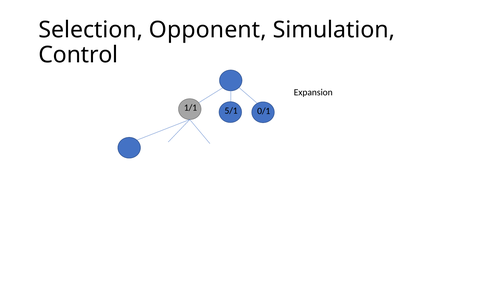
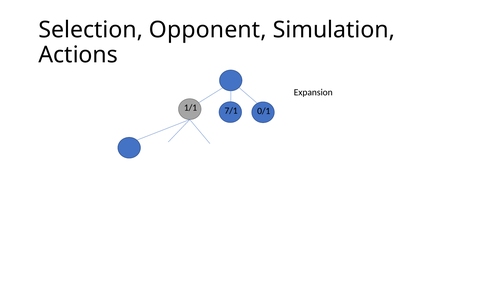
Control: Control -> Actions (78, 55)
5/1: 5/1 -> 7/1 (231, 111)
